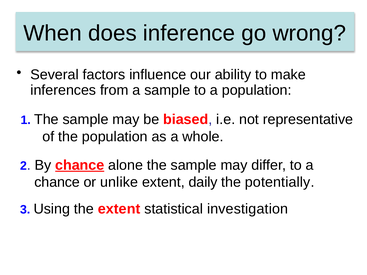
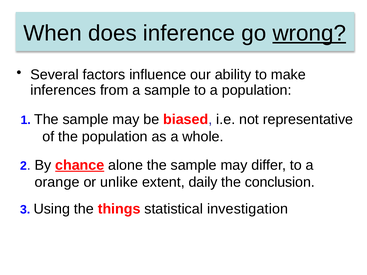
wrong underline: none -> present (309, 33)
chance: chance -> orange (57, 182)
potentially: potentially -> conclusion (280, 182)
the extent: extent -> things (119, 209)
